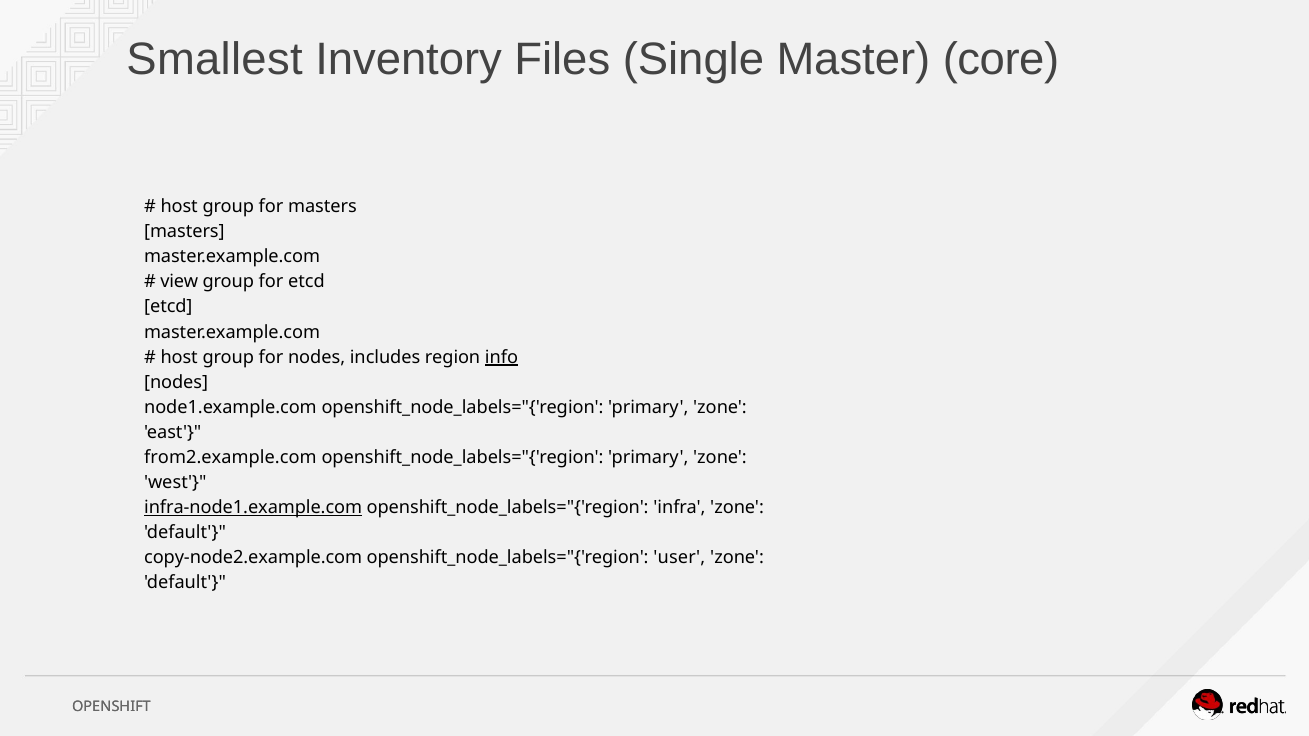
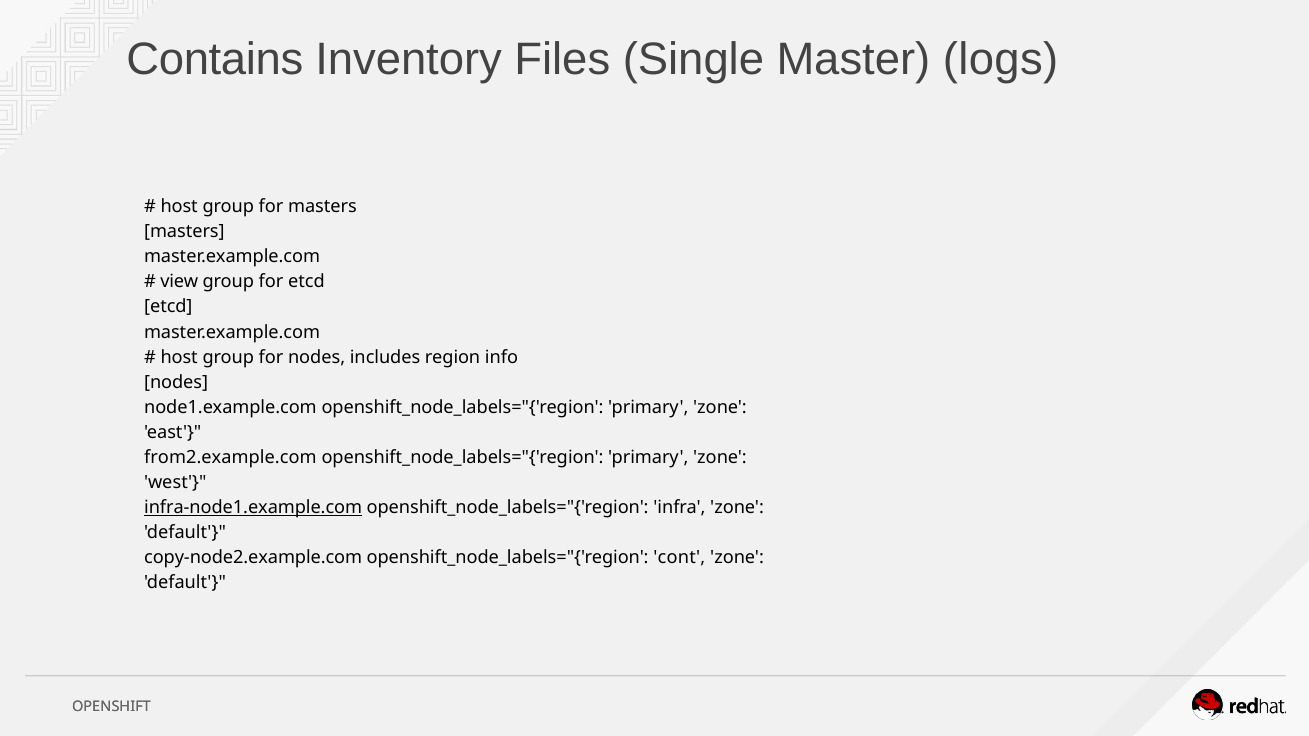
Smallest: Smallest -> Contains (215, 60)
core: core -> logs (1001, 60)
info underline: present -> none (501, 357)
user: user -> cont (679, 558)
